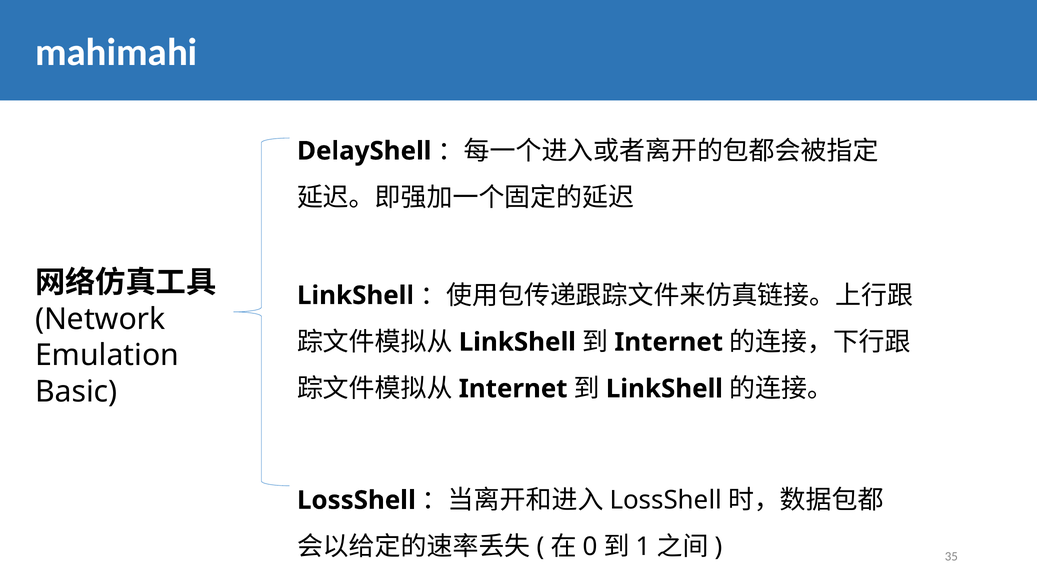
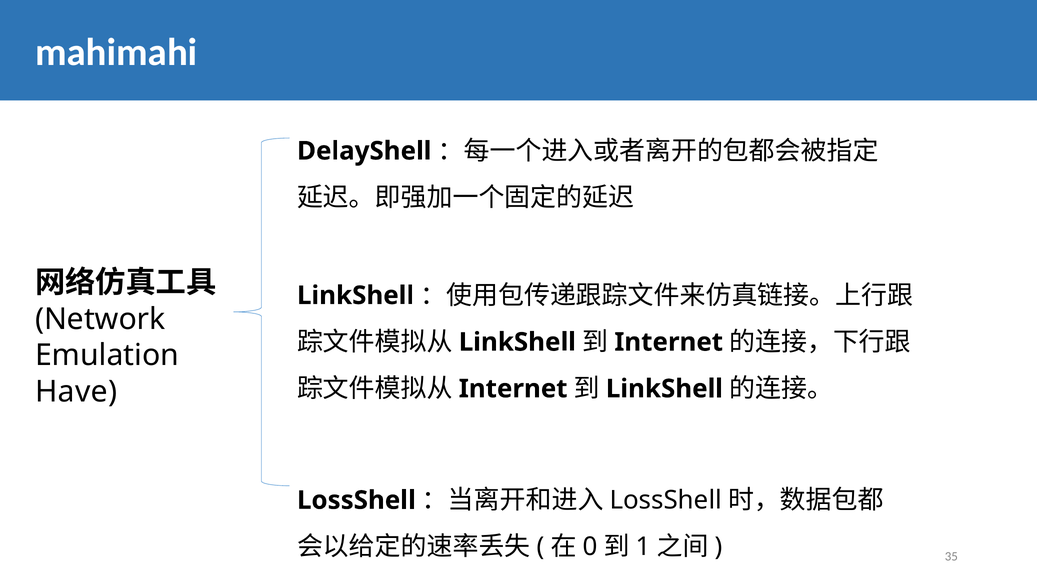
Basic: Basic -> Have (76, 392)
